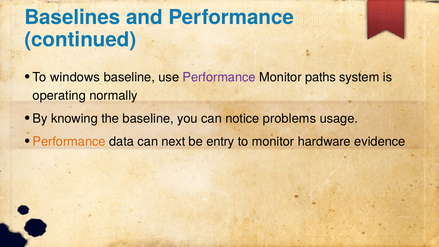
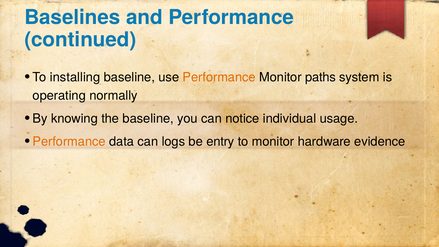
windows: windows -> installing (75, 77)
Performance colour: purple -> orange (219, 77)
problems: problems -> individual (290, 119)
next: next -> logs (173, 142)
